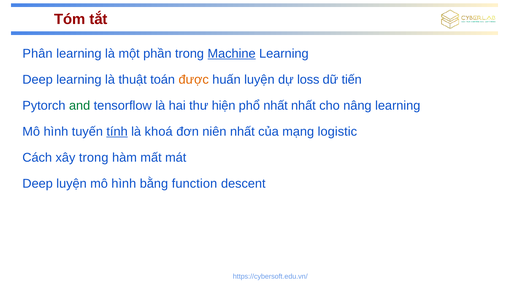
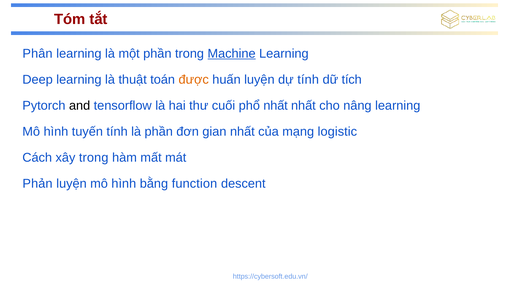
dự loss: loss -> tính (308, 80)
tiến: tiến -> tích (352, 80)
and colour: green -> black (80, 106)
hiện: hiện -> cuối (224, 106)
tính underline: present -> none (117, 132)
là khoá: khoá -> phần (159, 132)
niên: niên -> gian (214, 132)
Deep: Deep -> Phản (38, 184)
